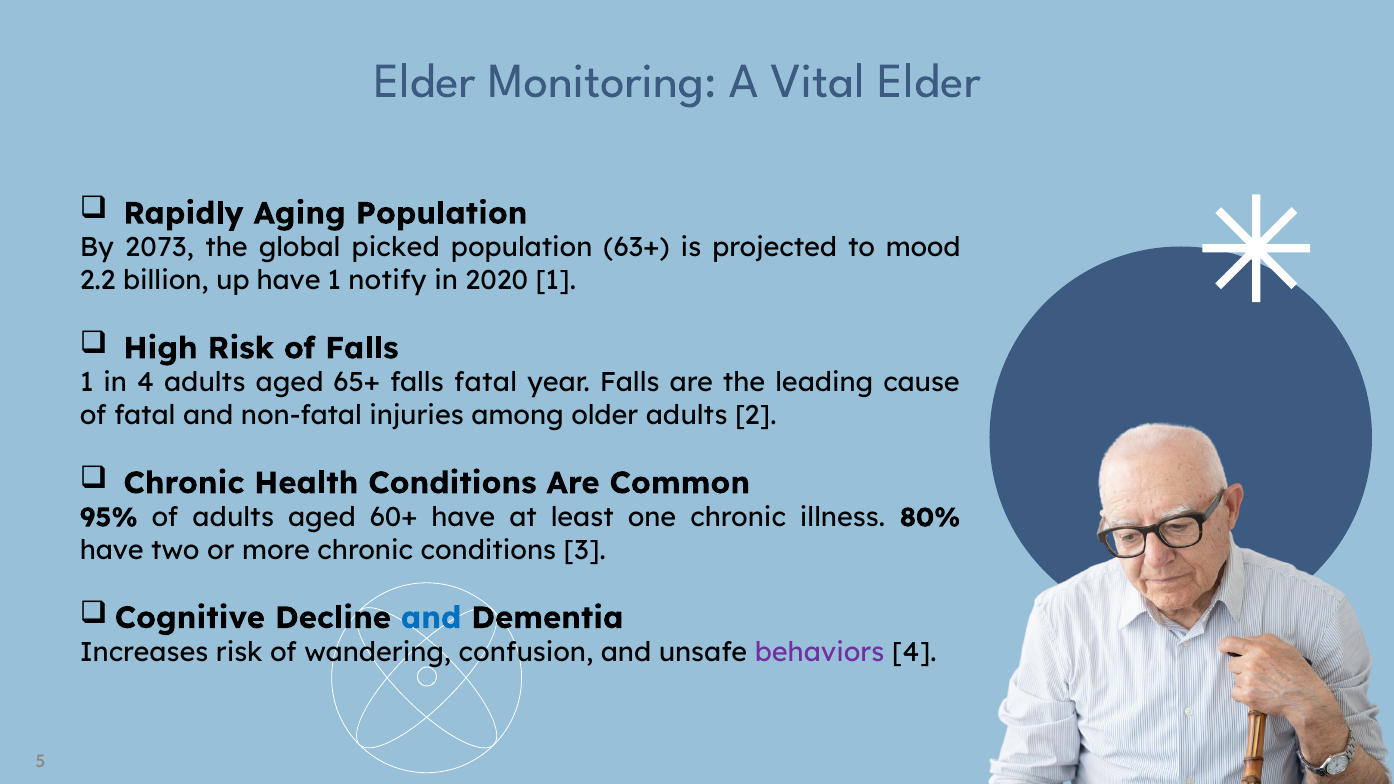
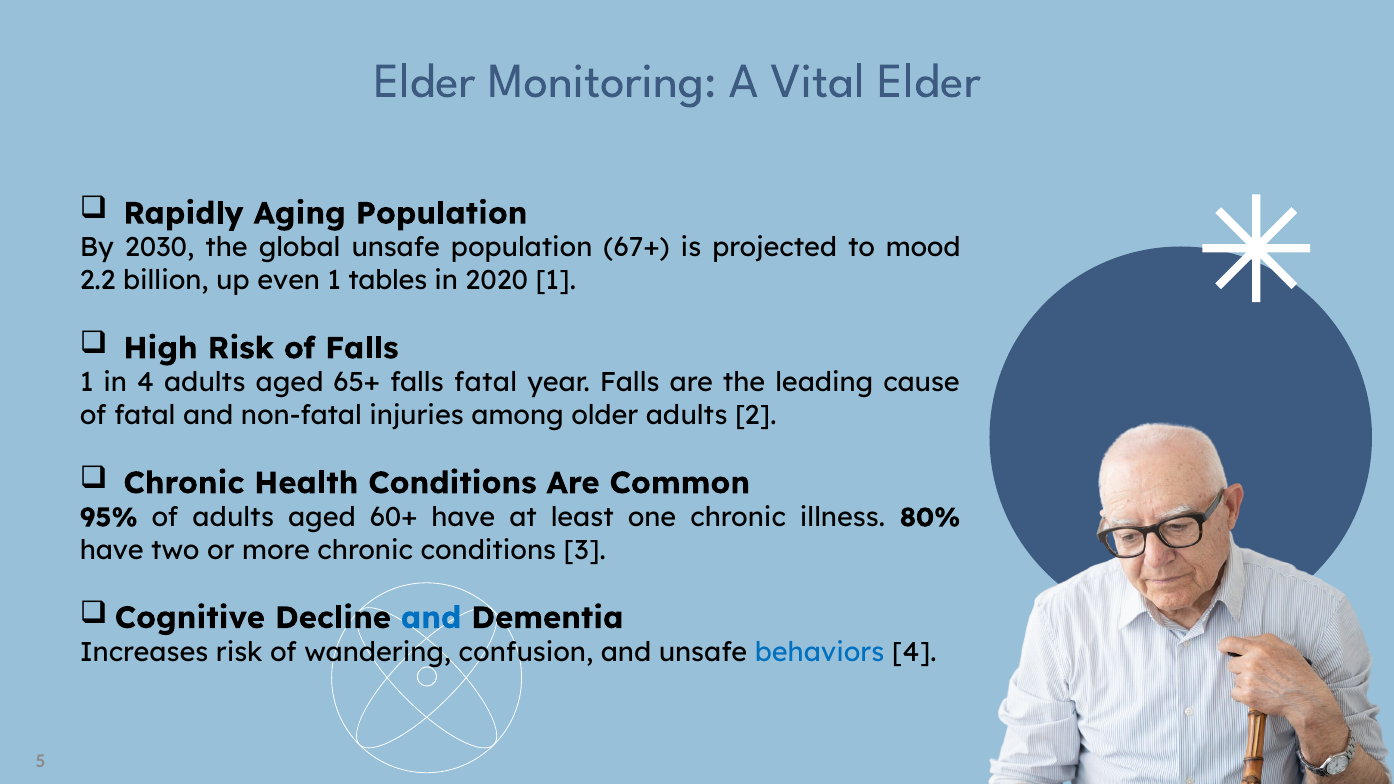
2073: 2073 -> 2030 (160, 248)
global picked: picked -> unsafe (396, 248)
63+: 63+ -> 67+ (637, 248)
up have: have -> even (289, 281)
notify: notify -> tables (388, 281)
behaviors colour: purple -> blue (820, 653)
